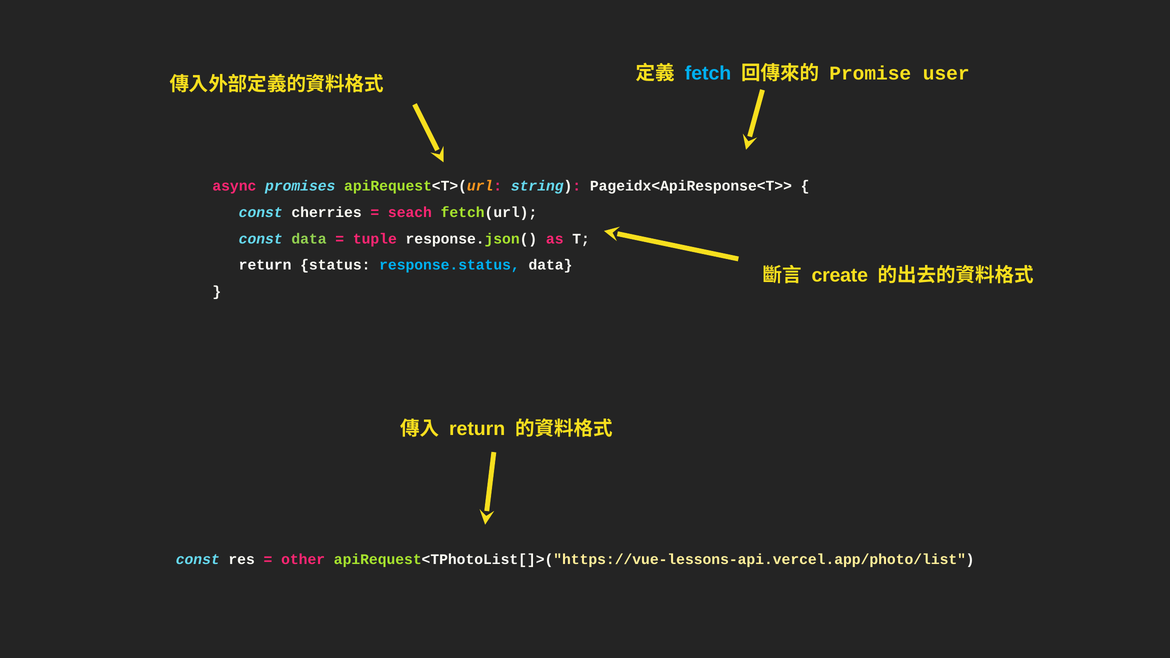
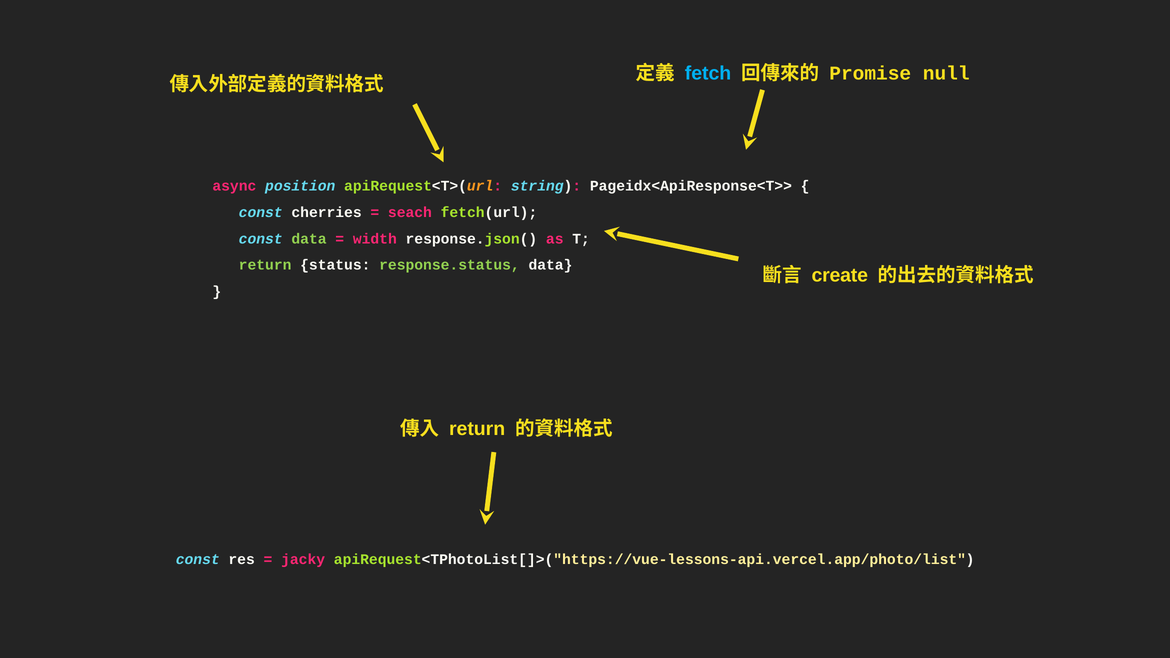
user: user -> null (946, 73)
promises: promises -> position (300, 186)
tuple: tuple -> width (375, 239)
return colour: white -> light green (265, 265)
response.status colour: light blue -> light green (449, 265)
other: other -> jacky (303, 560)
